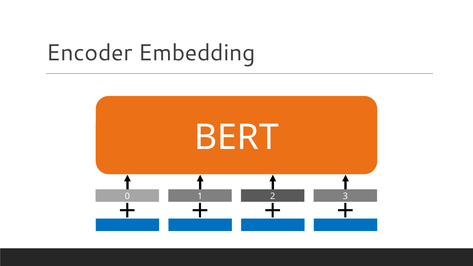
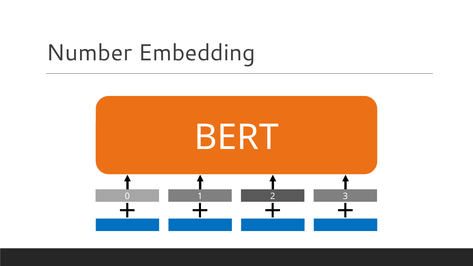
Encoder: Encoder -> Number (89, 53)
